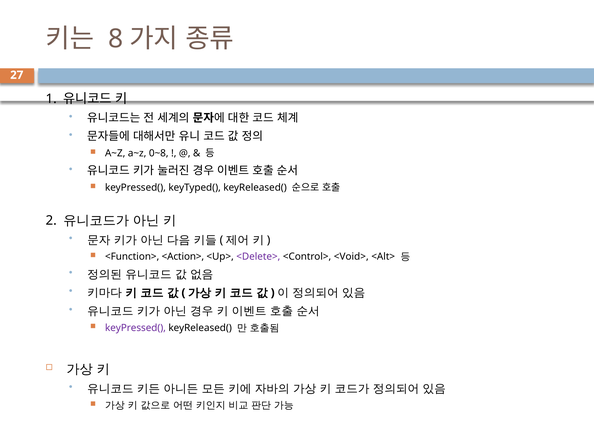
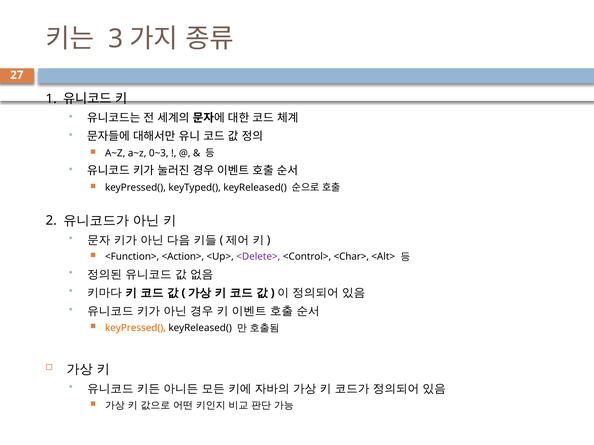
8: 8 -> 3 (116, 39)
0~8: 0~8 -> 0~3 (159, 153)
<Void>: <Void> -> <Char> (351, 257)
keyPressed( colour: purple -> orange (135, 328)
